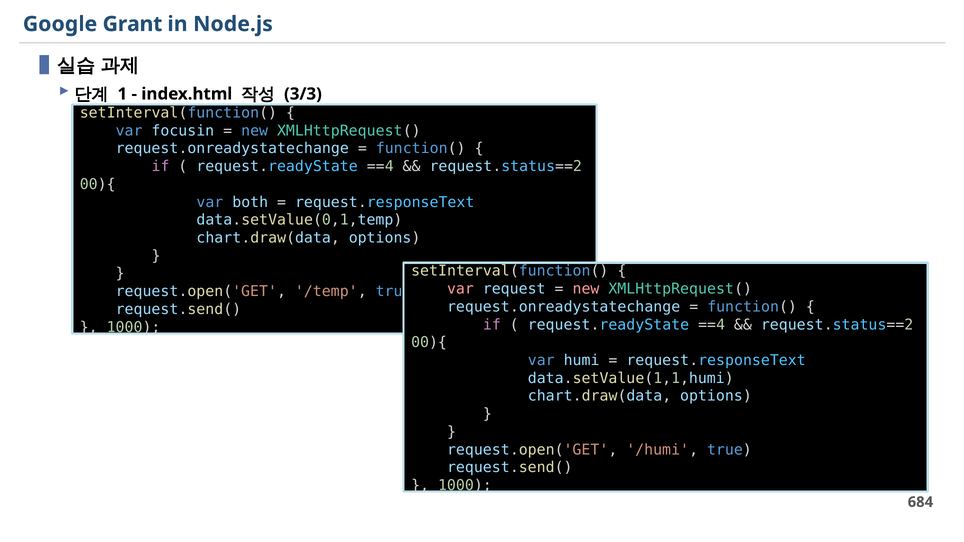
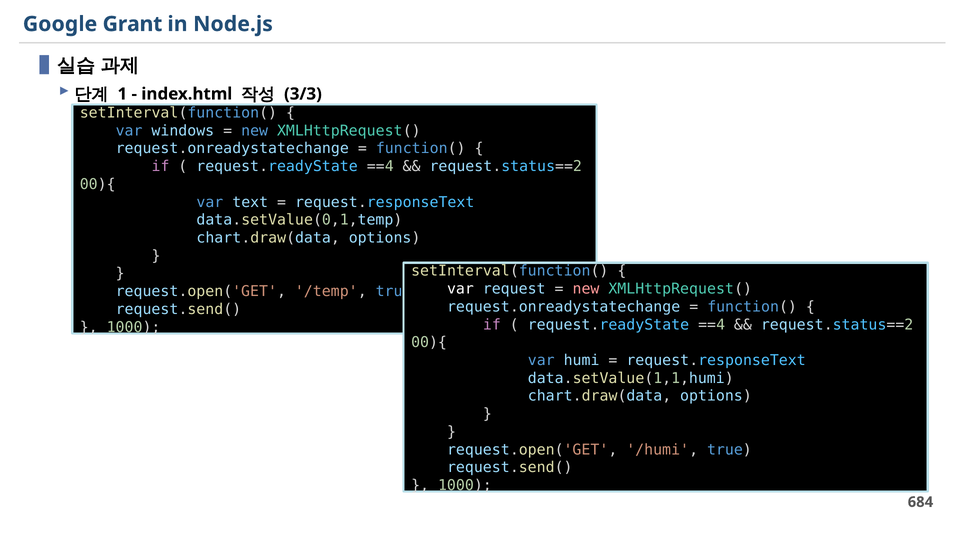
focusin: focusin -> windows (183, 131)
both: both -> text (250, 202)
var colour: pink -> white (460, 289)
